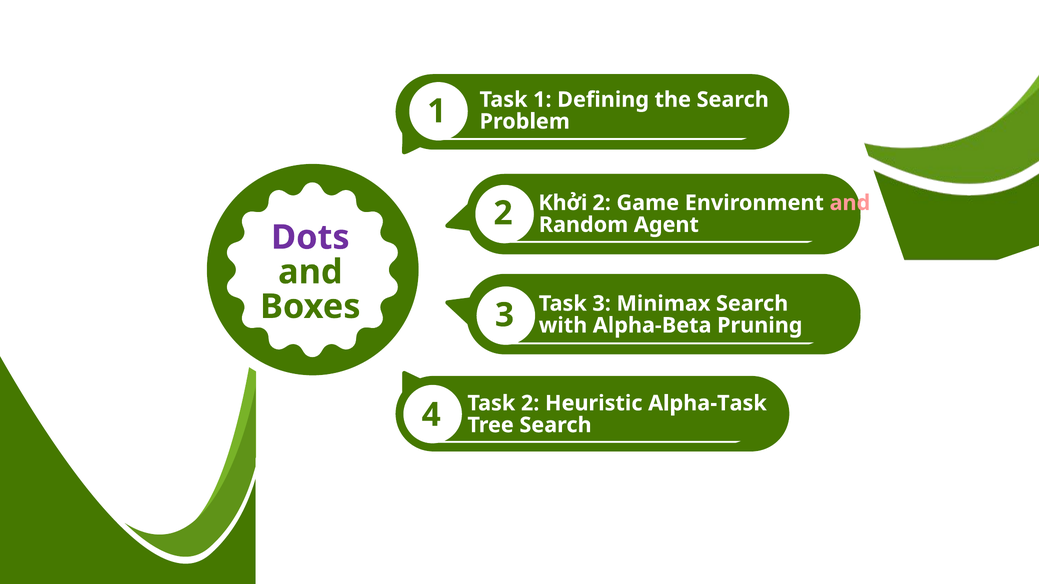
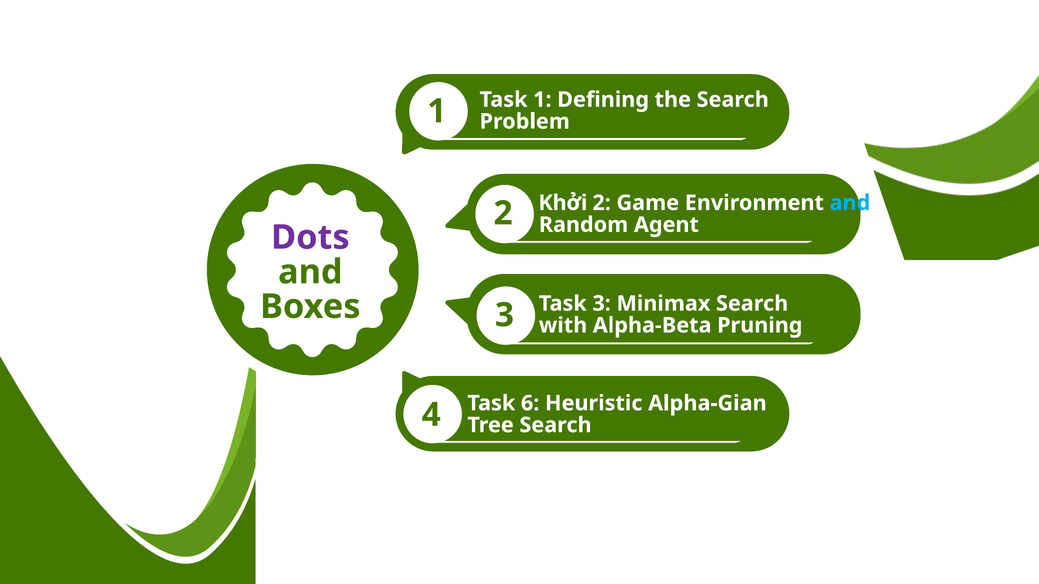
and colour: pink -> light blue (850, 203)
Task 2: 2 -> 6 (530, 404)
Alpha-Task: Alpha-Task -> Alpha-Gian (707, 404)
